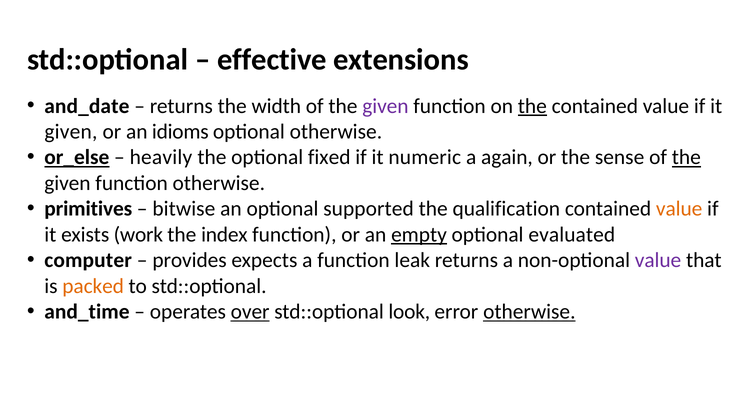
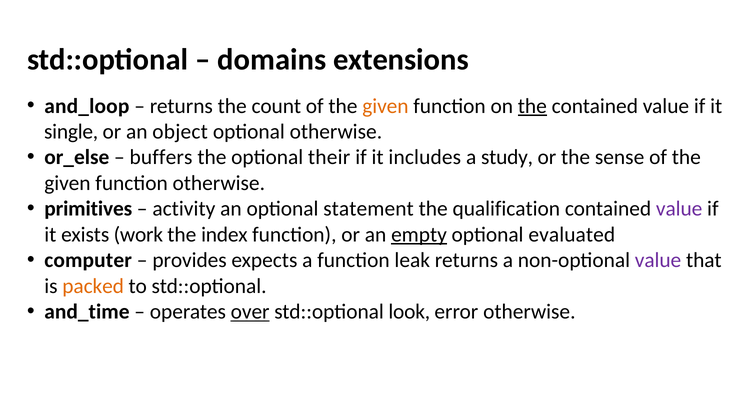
effective: effective -> domains (272, 60)
and_date: and_date -> and_loop (87, 106)
width: width -> count (276, 106)
given colour: purple -> orange (385, 106)
given: given -> single (71, 132)
idioms: idioms -> object (180, 132)
or_else underline: present -> none (77, 157)
heavily: heavily -> buffers (161, 157)
fixed: fixed -> their (329, 157)
numeric: numeric -> includes (425, 157)
again: again -> study (507, 157)
the underline: present -> none (686, 157)
bitwise: bitwise -> activity (184, 209)
supported: supported -> statement (369, 209)
value colour: orange -> purple (679, 209)
otherwise underline: present -> none (529, 312)
